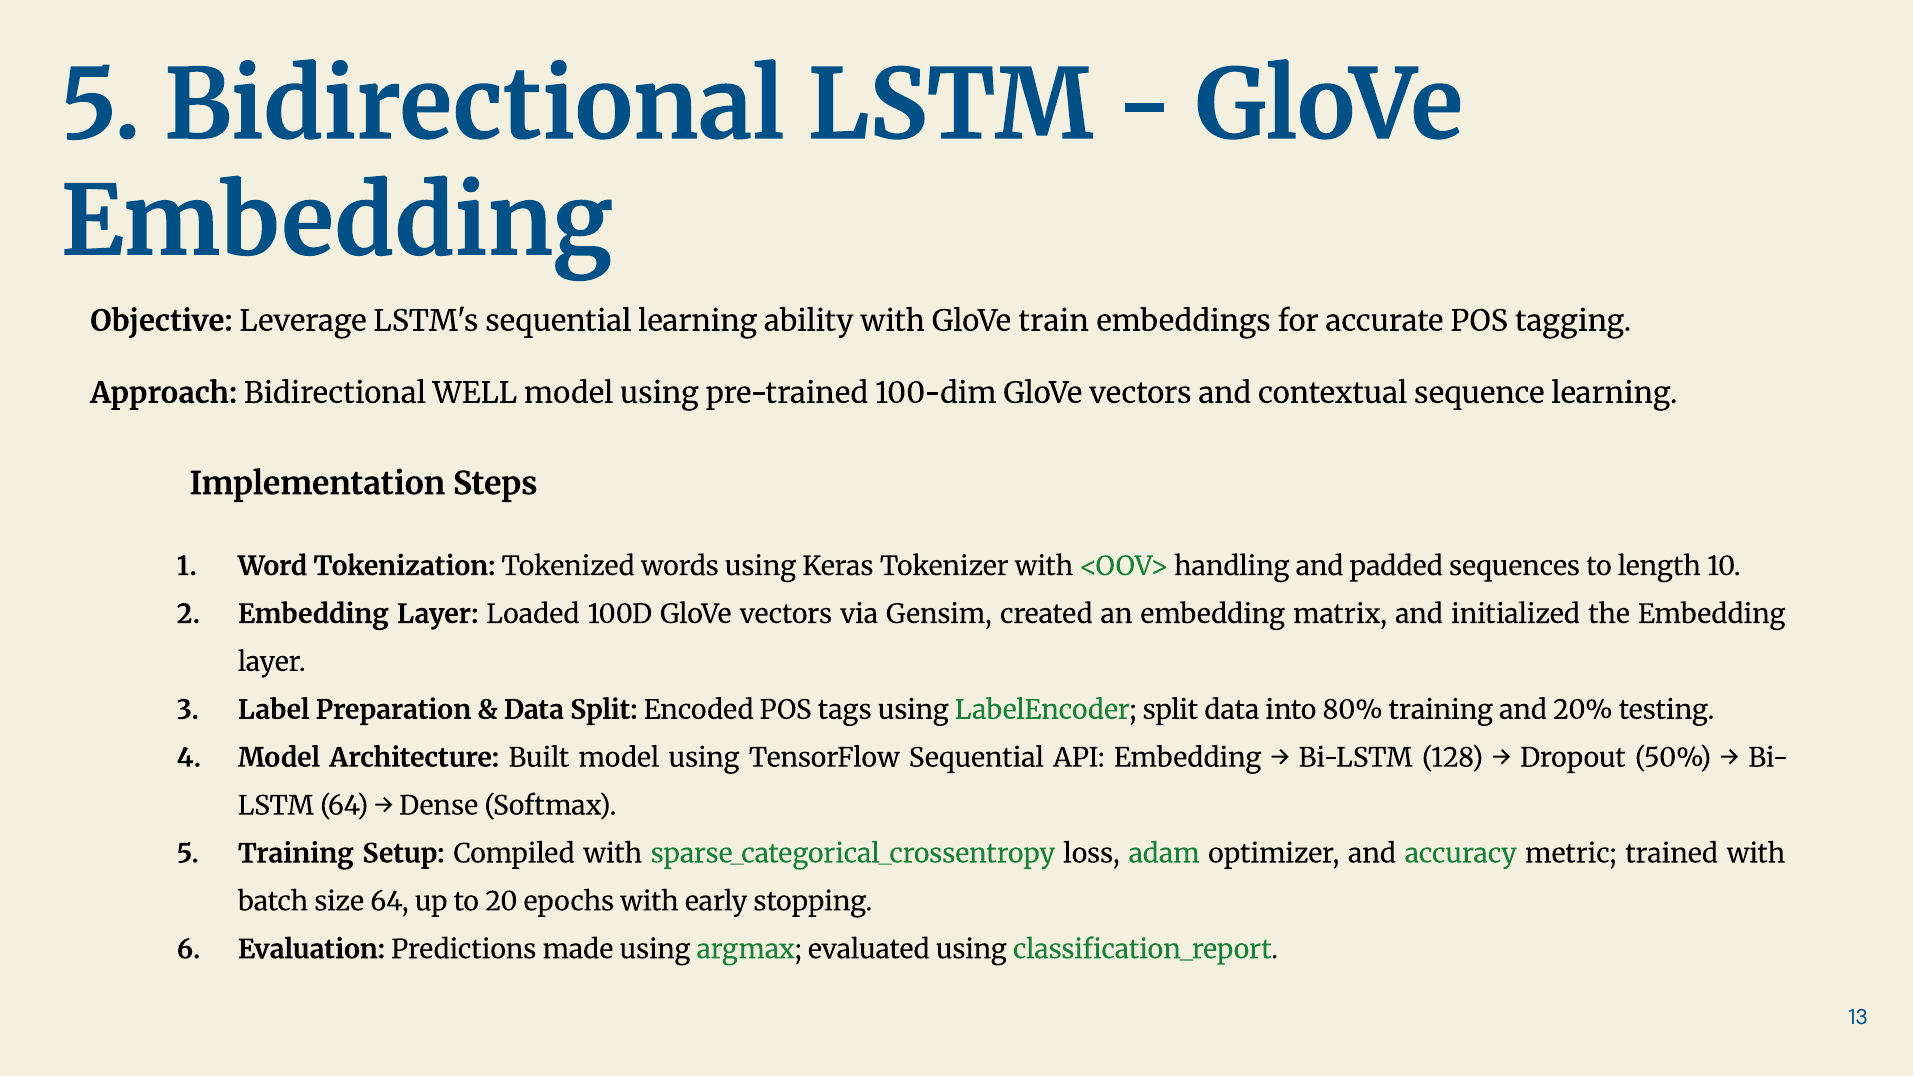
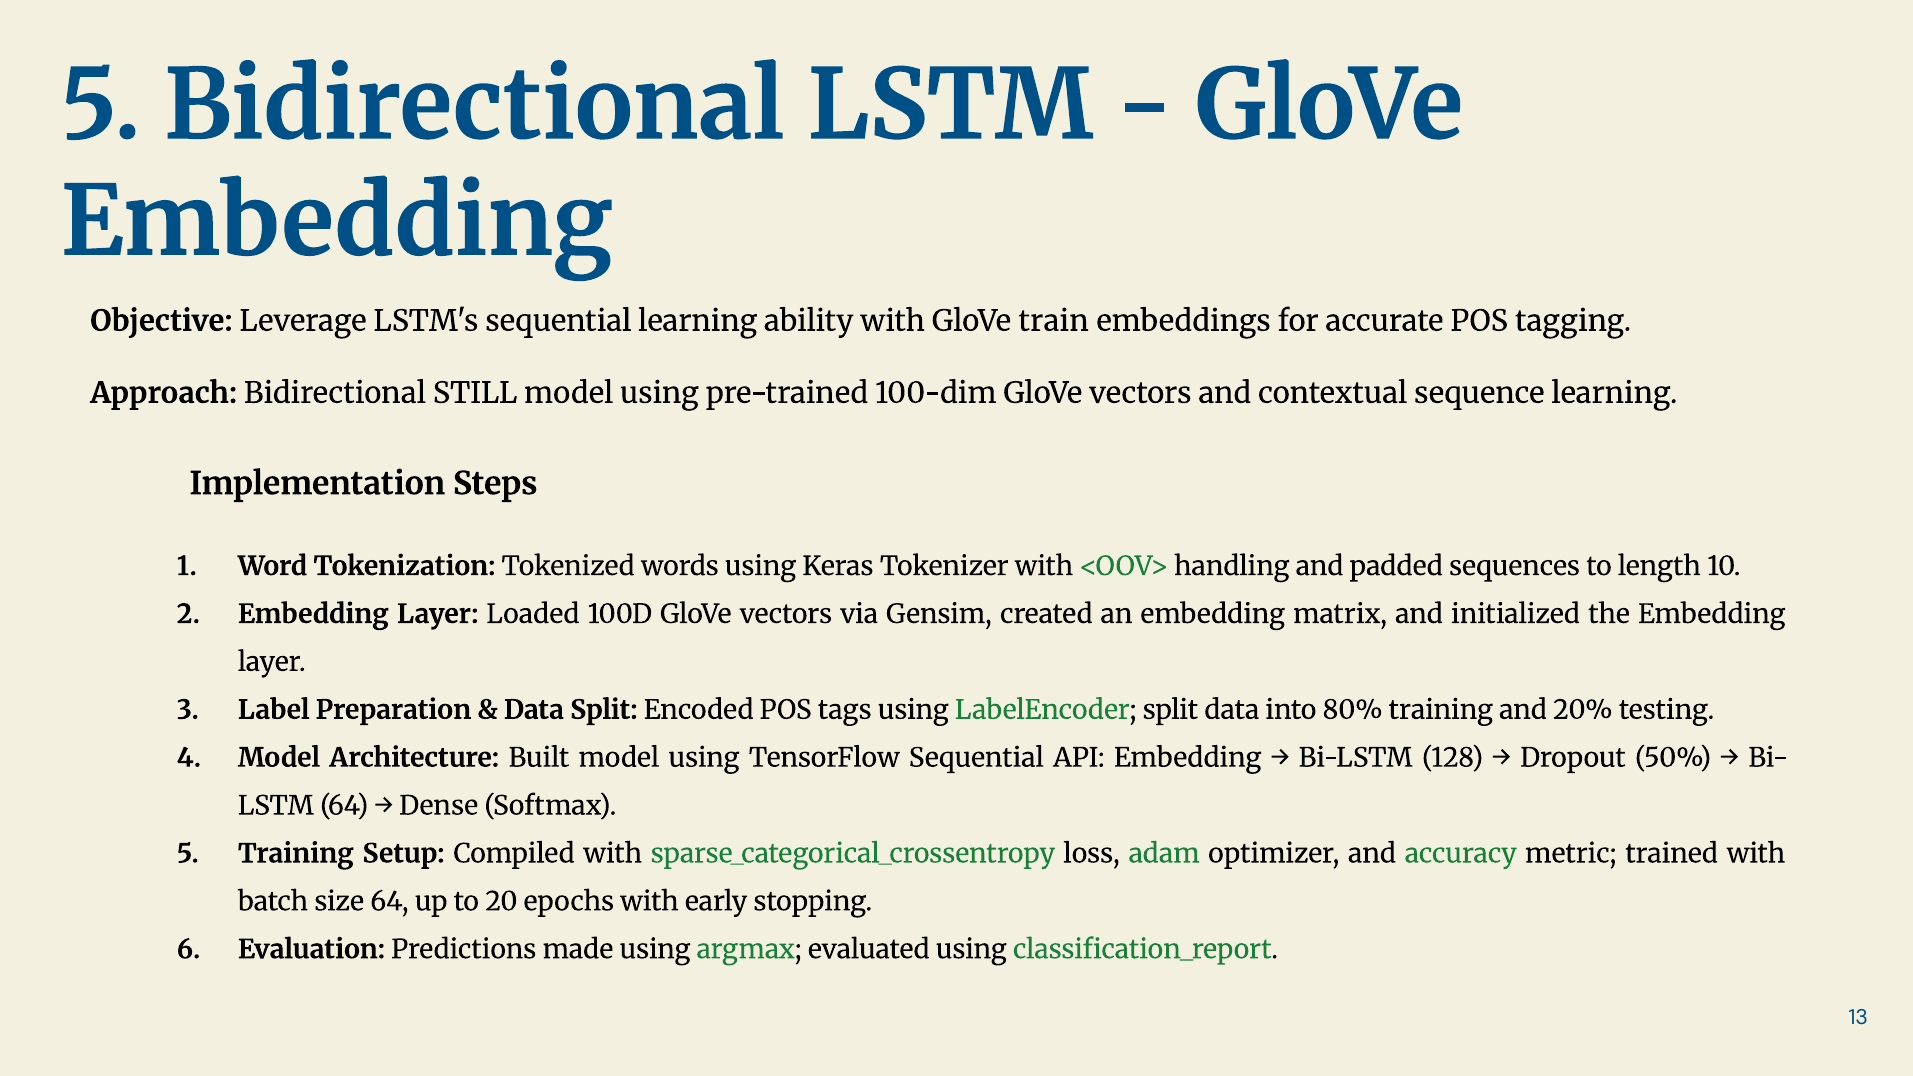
WELL: WELL -> STILL (475, 393)
